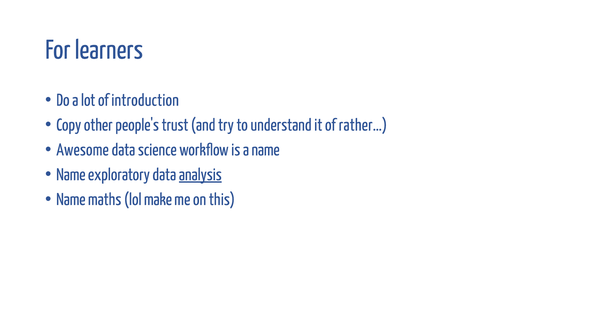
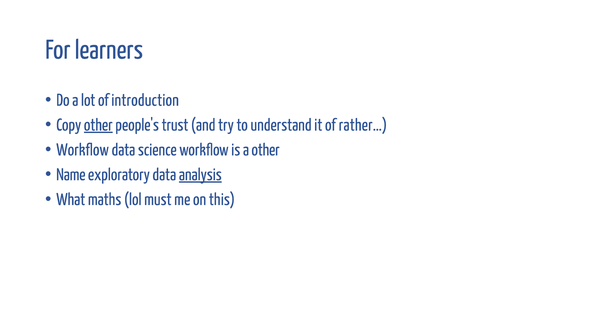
other underline: none -> present (98, 125)
Awesome: Awesome -> Workflow (83, 150)
a name: name -> other (266, 150)
Name: Name -> What (71, 200)
make: make -> must (158, 200)
